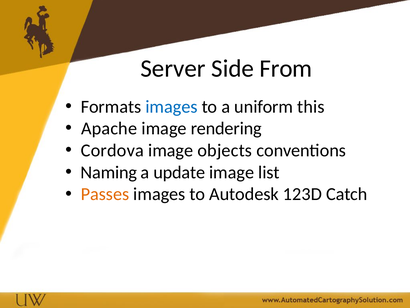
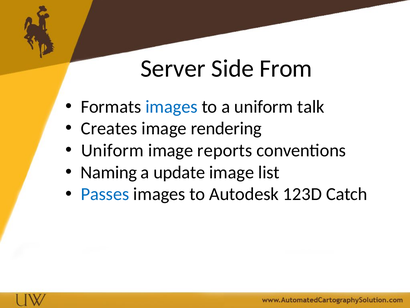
this: this -> talk (311, 106)
Apache: Apache -> Creates (109, 128)
Cordova: Cordova -> Uniform (112, 150)
objects: objects -> reports (225, 150)
Passes colour: orange -> blue (105, 194)
